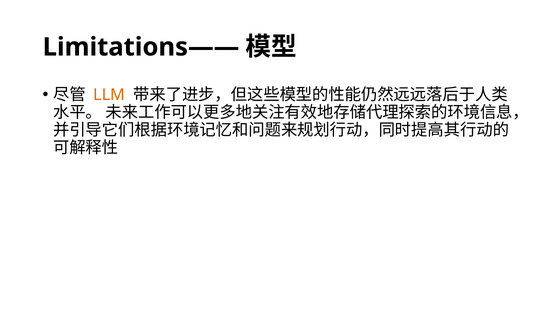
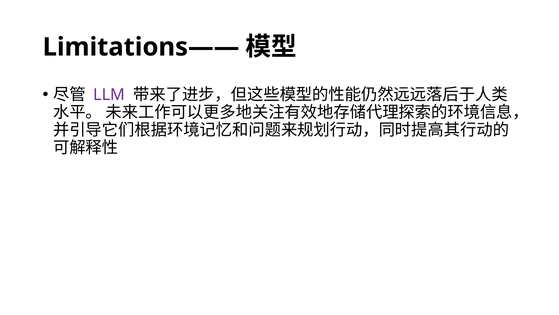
LLM colour: orange -> purple (109, 95)
